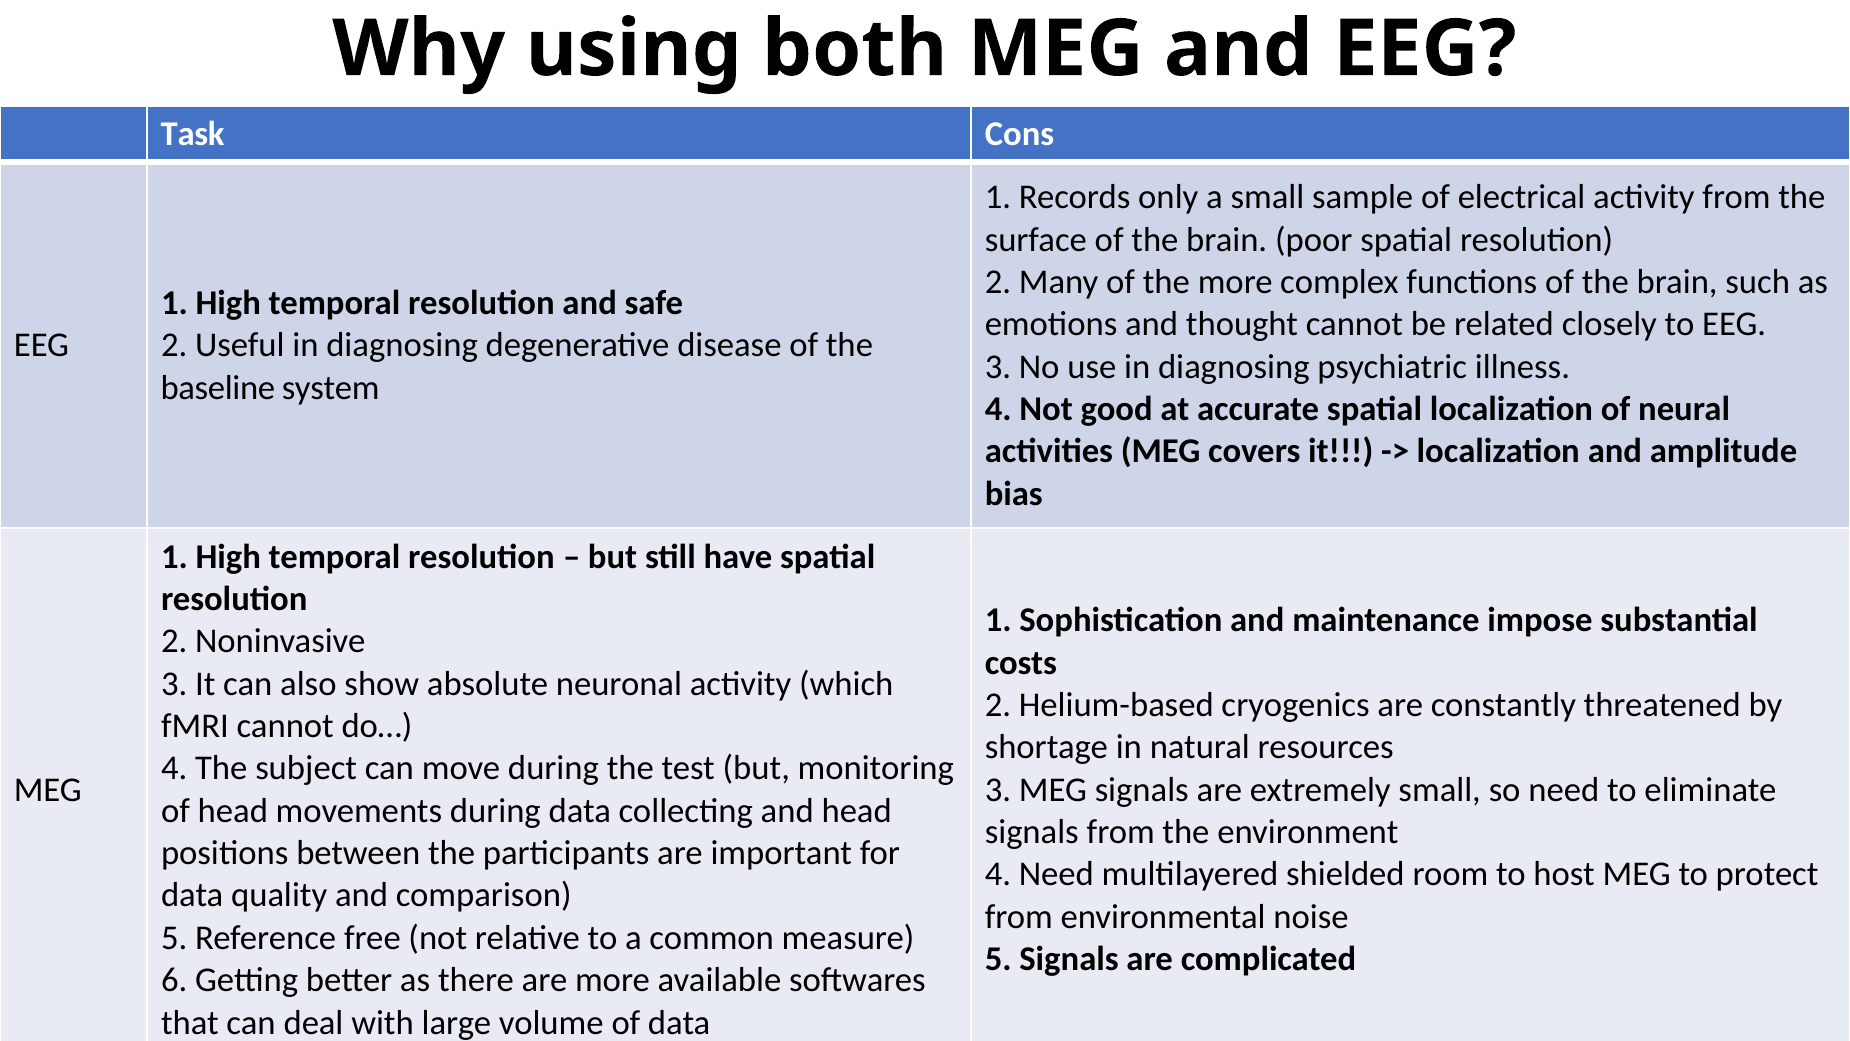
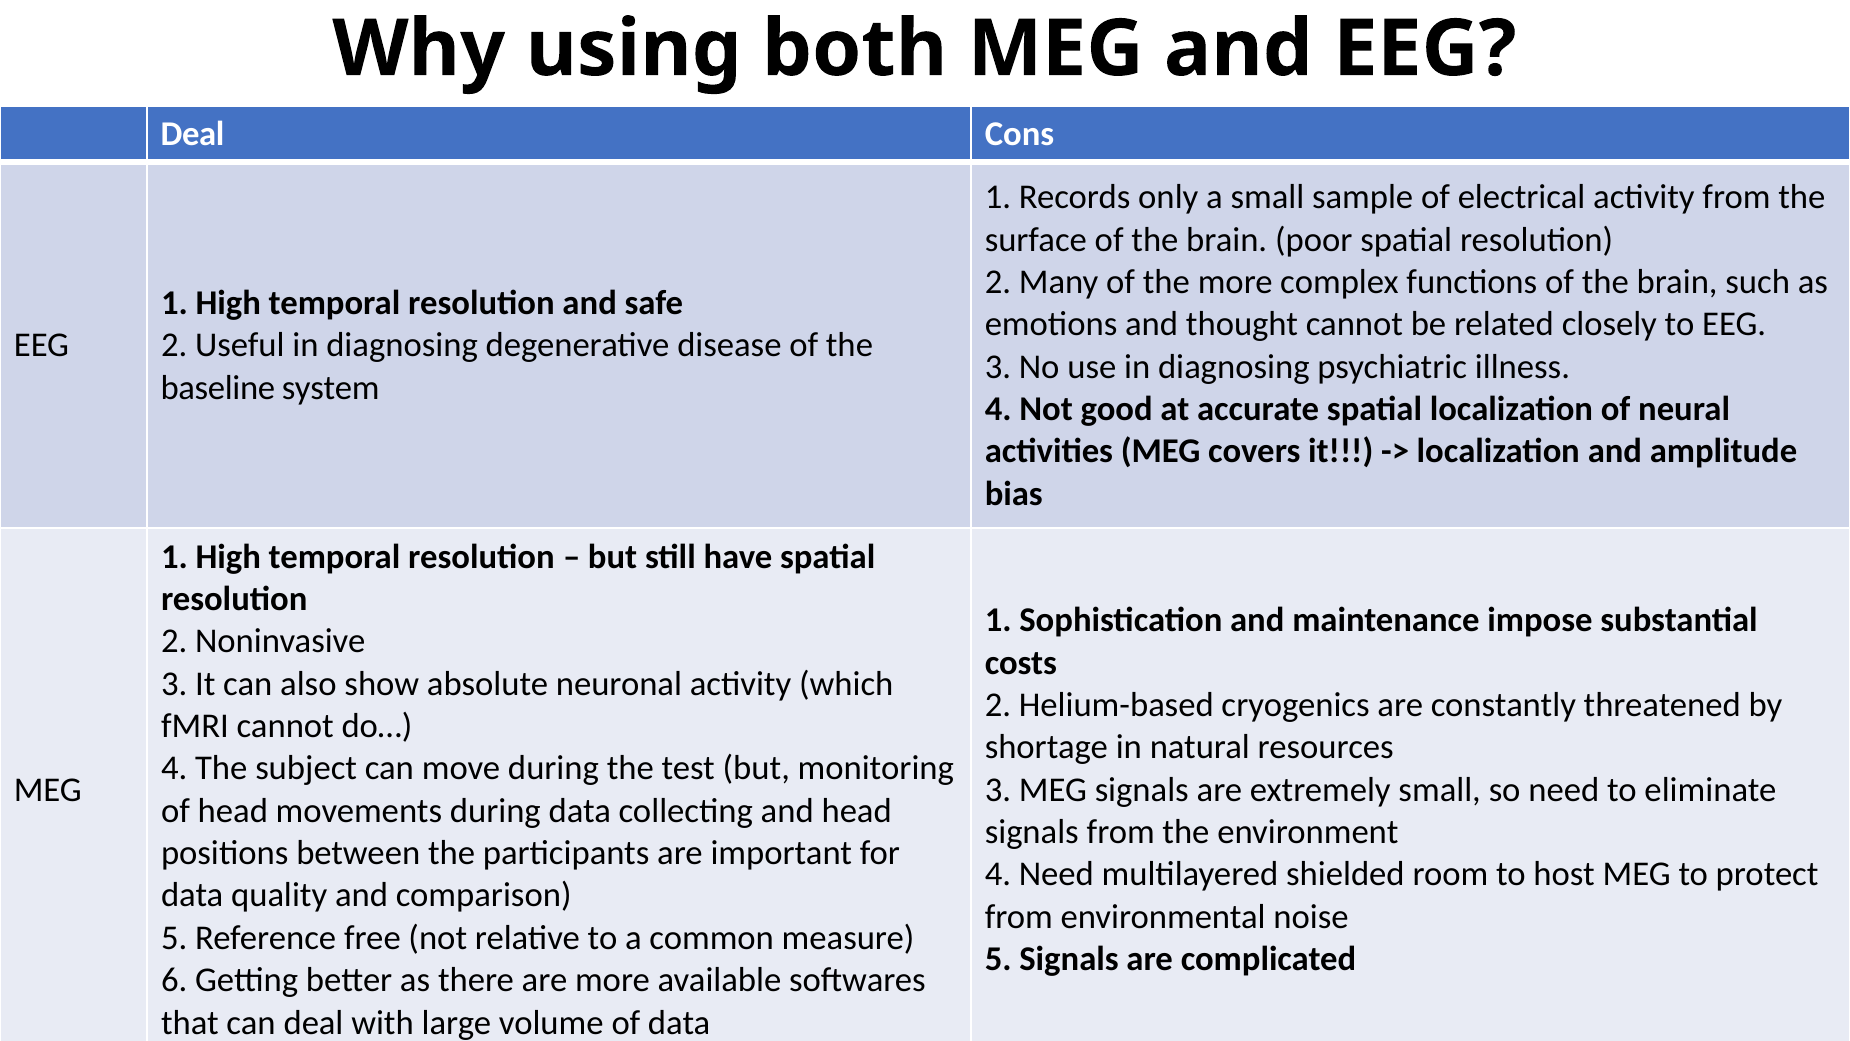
Task: Task -> Deal (193, 134)
